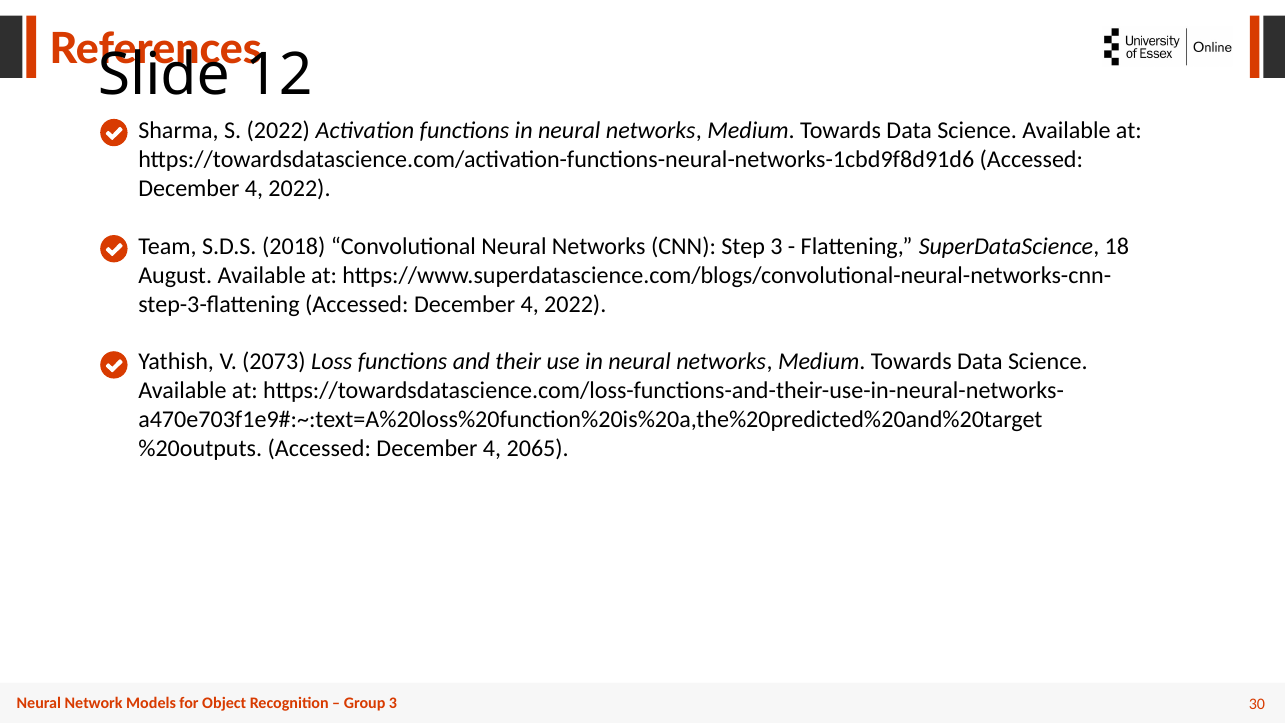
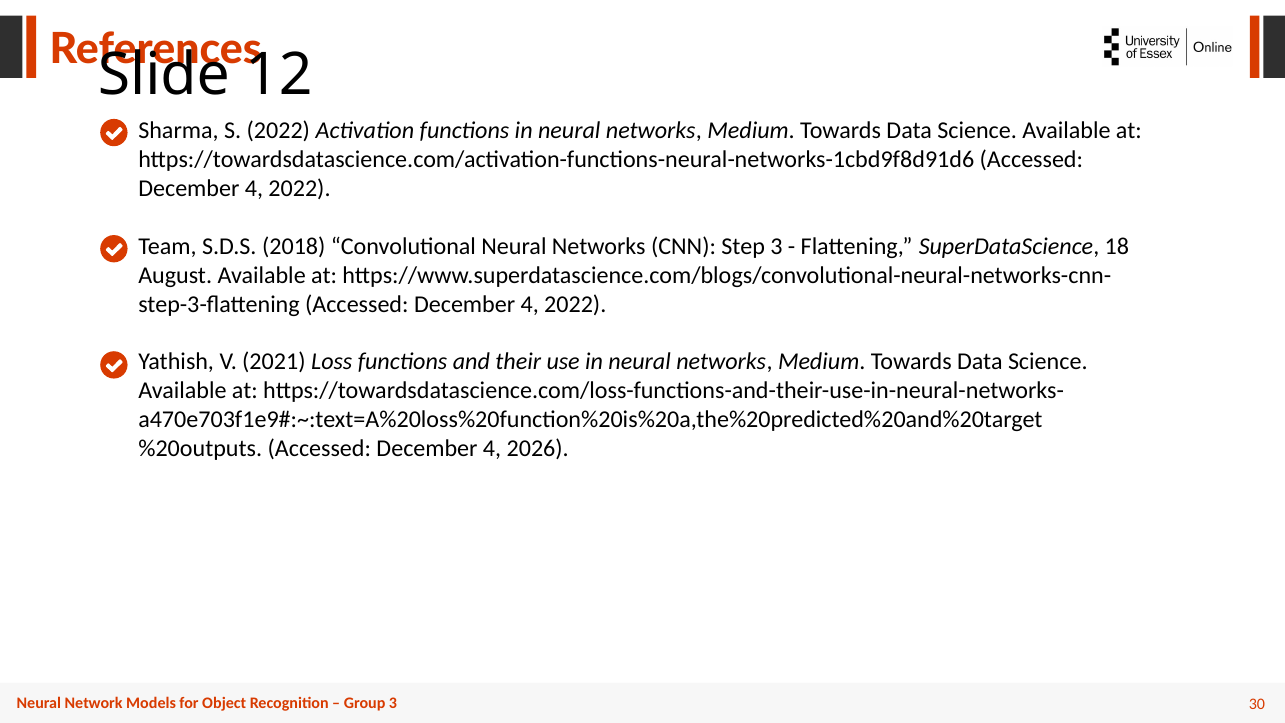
2073: 2073 -> 2021 (274, 362)
2065: 2065 -> 2026 (538, 449)
